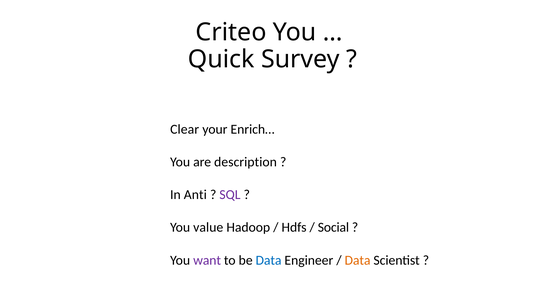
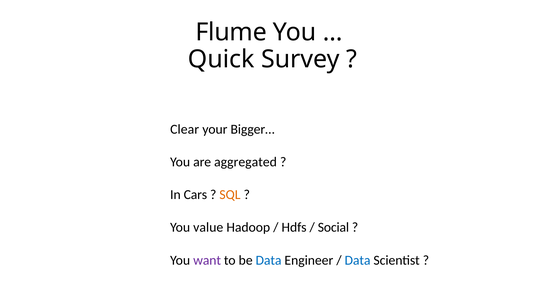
Criteo: Criteo -> Flume (231, 32)
Enrich…: Enrich… -> Bigger… (253, 129)
description: description -> aggregated (246, 162)
Anti: Anti -> Cars (195, 194)
SQL colour: purple -> orange (230, 194)
Data colour: orange -> blue (358, 260)
